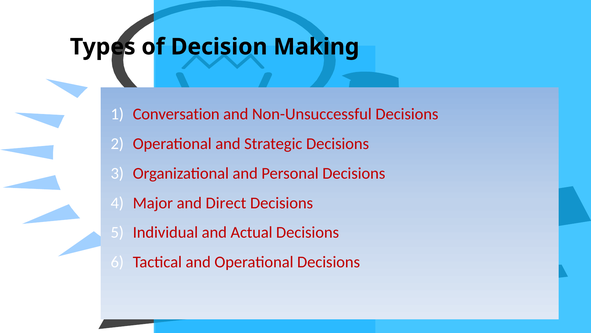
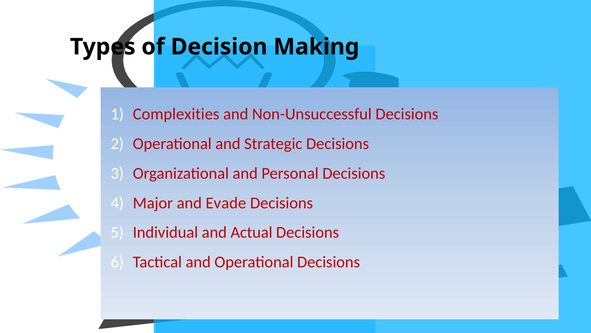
Conversation: Conversation -> Complexities (176, 114)
Direct: Direct -> Evade (226, 203)
